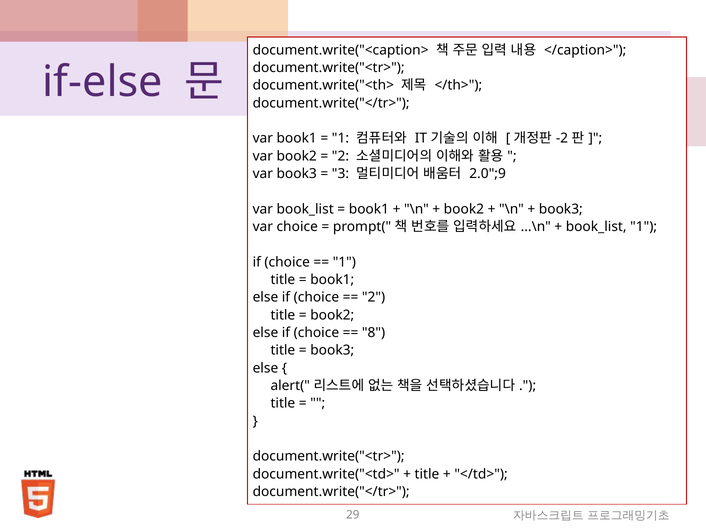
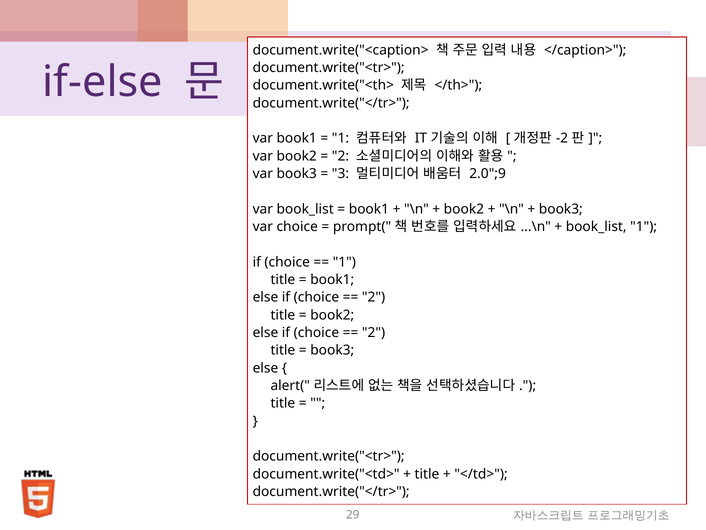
8: 8 -> 2 (374, 332)
